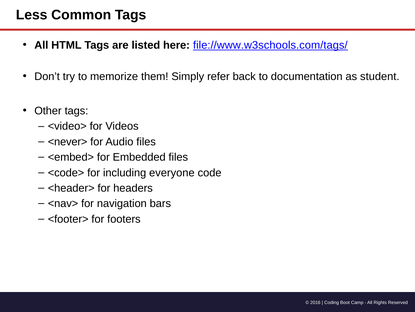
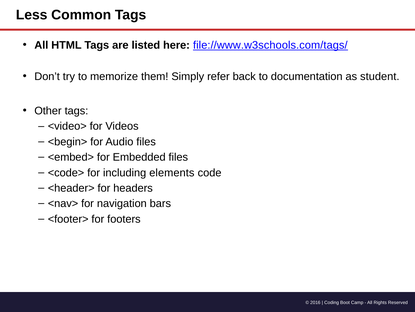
<never>: <never> -> <begin> (68, 141)
everyone: everyone -> elements (172, 172)
